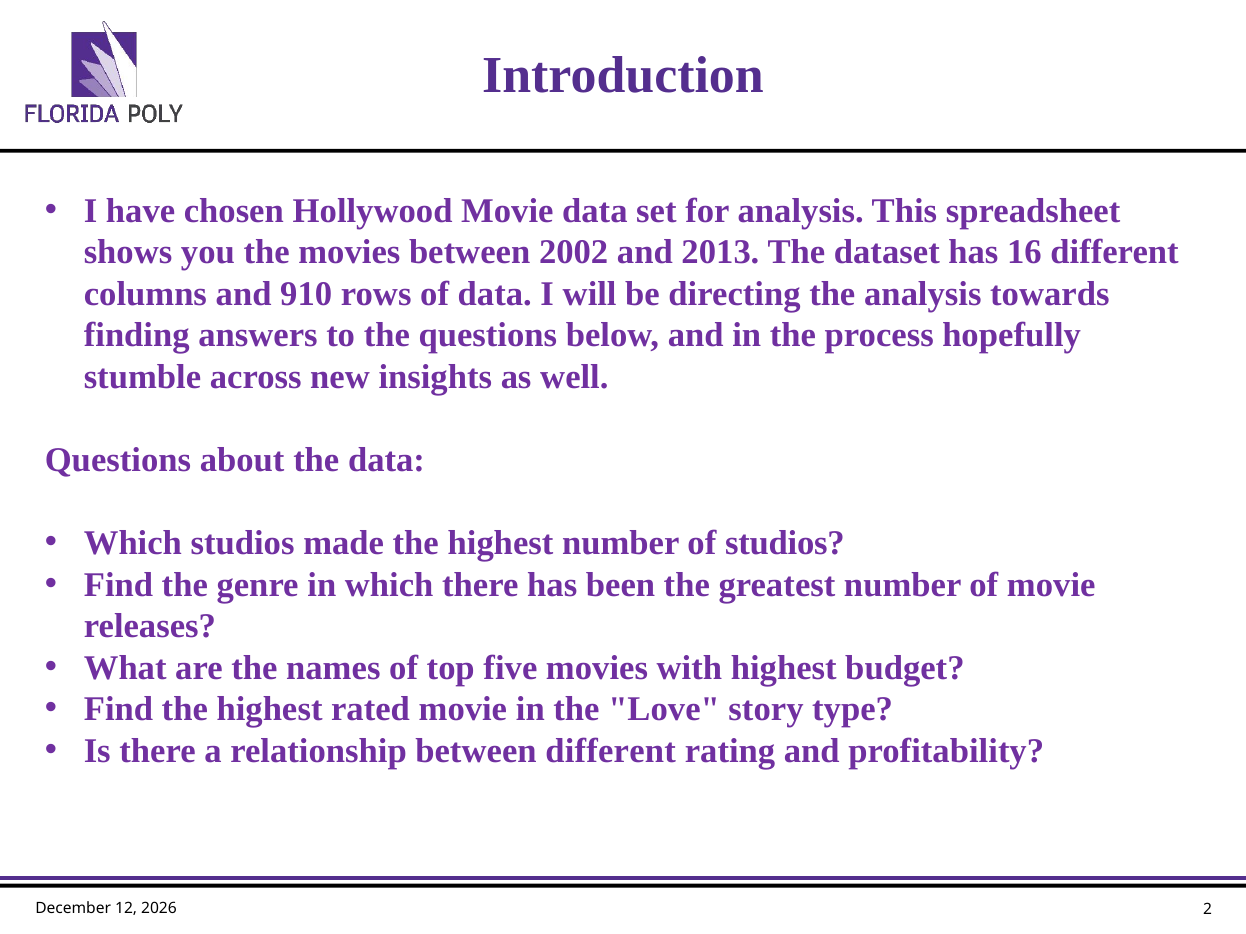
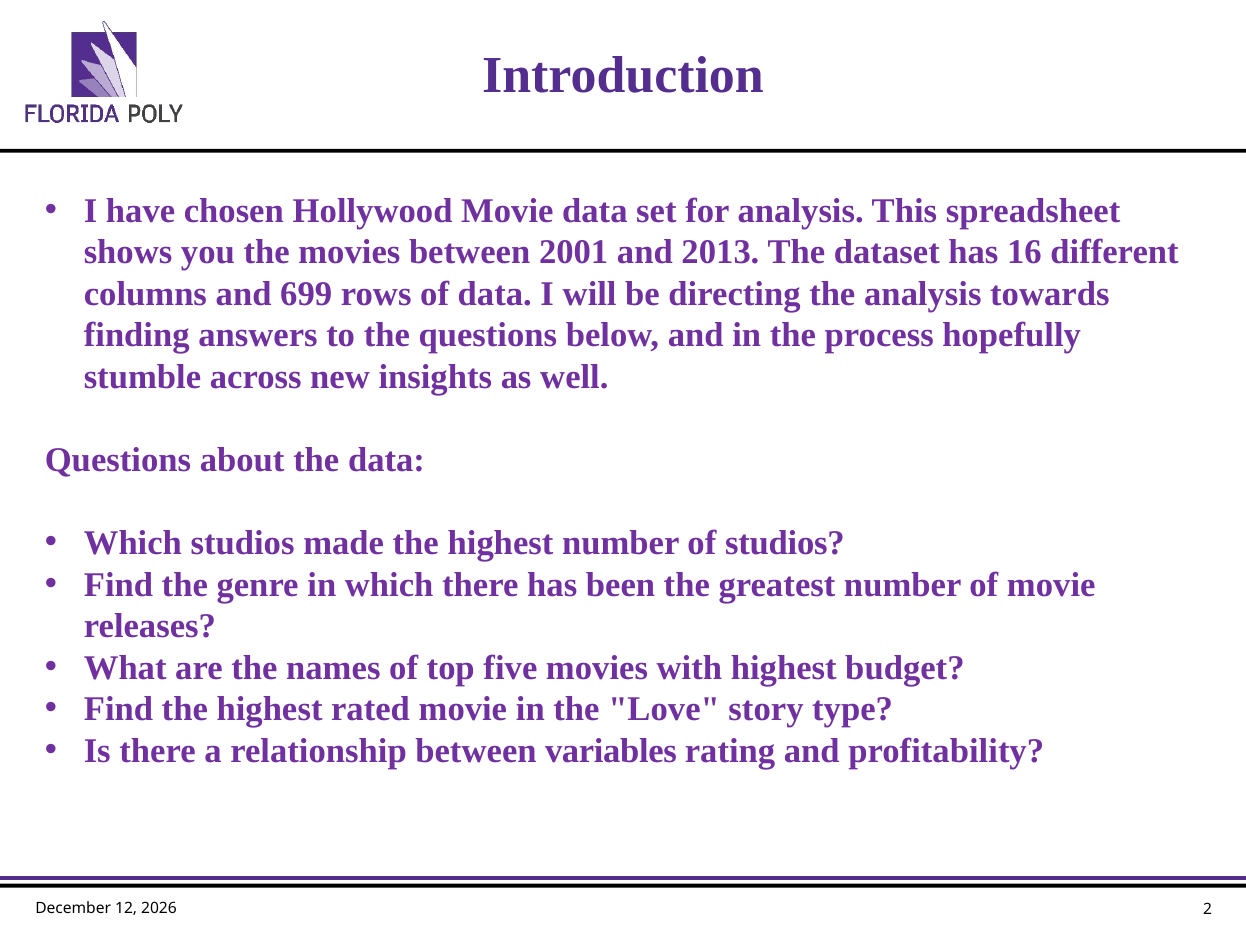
2002: 2002 -> 2001 (574, 253)
910: 910 -> 699 (306, 294)
between different: different -> variables (611, 751)
